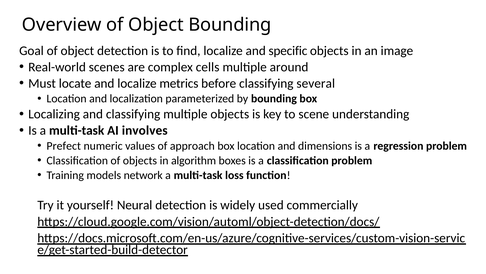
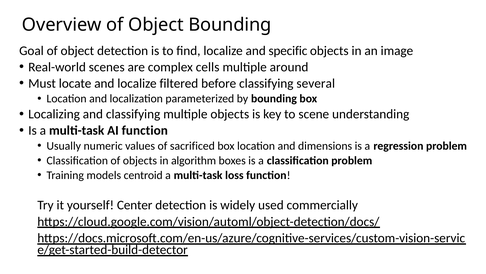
metrics: metrics -> filtered (179, 83)
AI involves: involves -> function (145, 130)
Prefect: Prefect -> Usually (64, 146)
approach: approach -> sacrificed (192, 146)
network: network -> centroid (143, 175)
Neural: Neural -> Center (135, 205)
